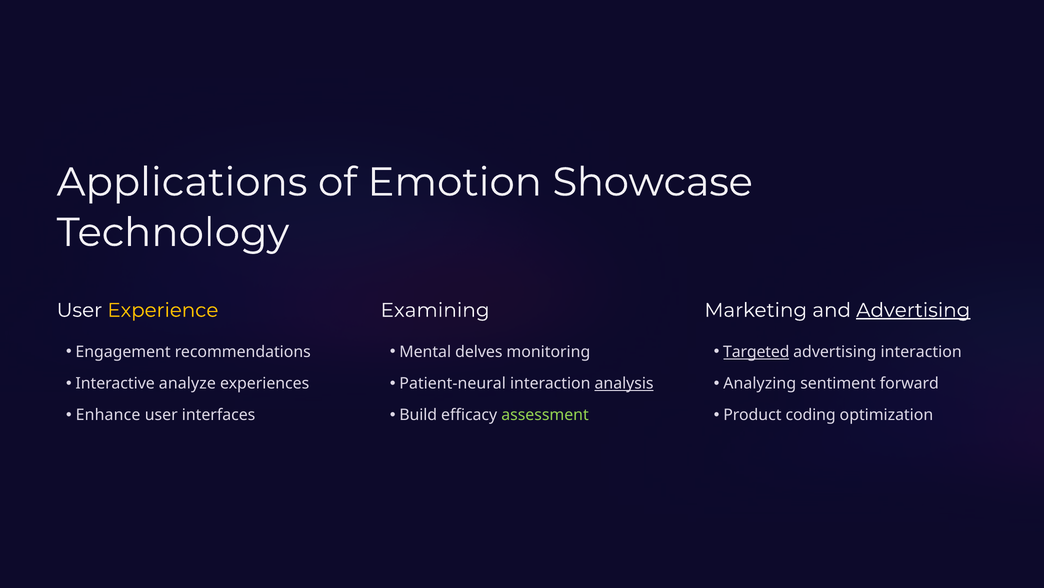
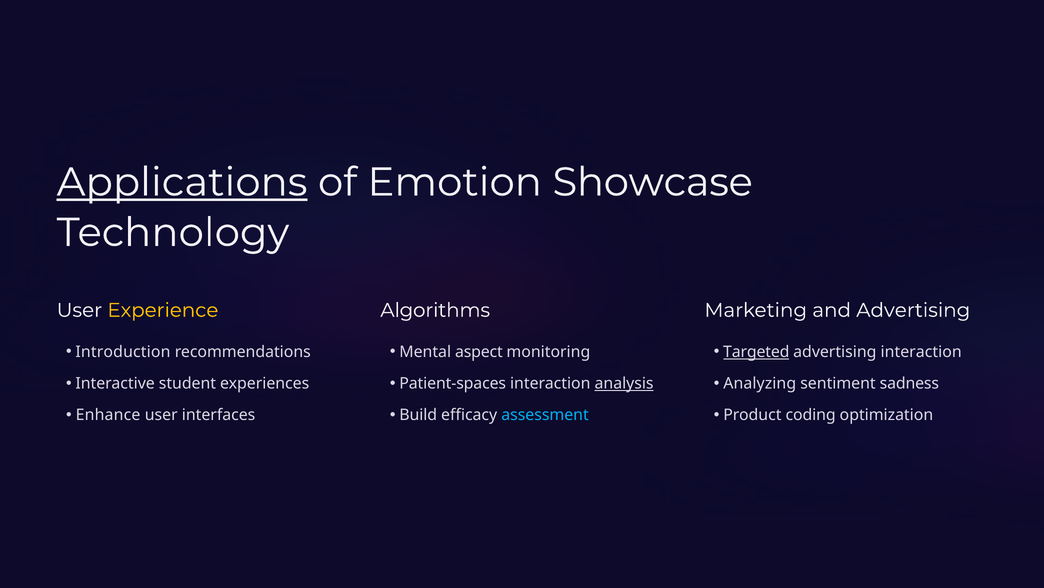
Applications underline: none -> present (182, 182)
Examining: Examining -> Algorithms (435, 310)
Advertising underline: present -> none (913, 310)
Engagement: Engagement -> Introduction (123, 352)
delves: delves -> aspect (479, 352)
analyze: analyze -> student (187, 383)
Patient-neural: Patient-neural -> Patient-spaces (453, 383)
forward: forward -> sadness (909, 383)
assessment colour: light green -> light blue (545, 415)
